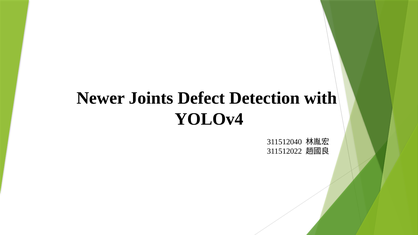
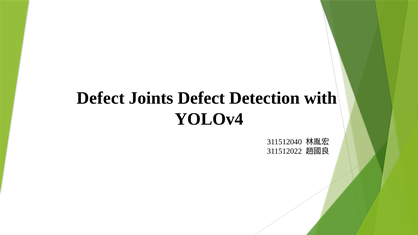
Newer: Newer -> Defect (101, 98)
